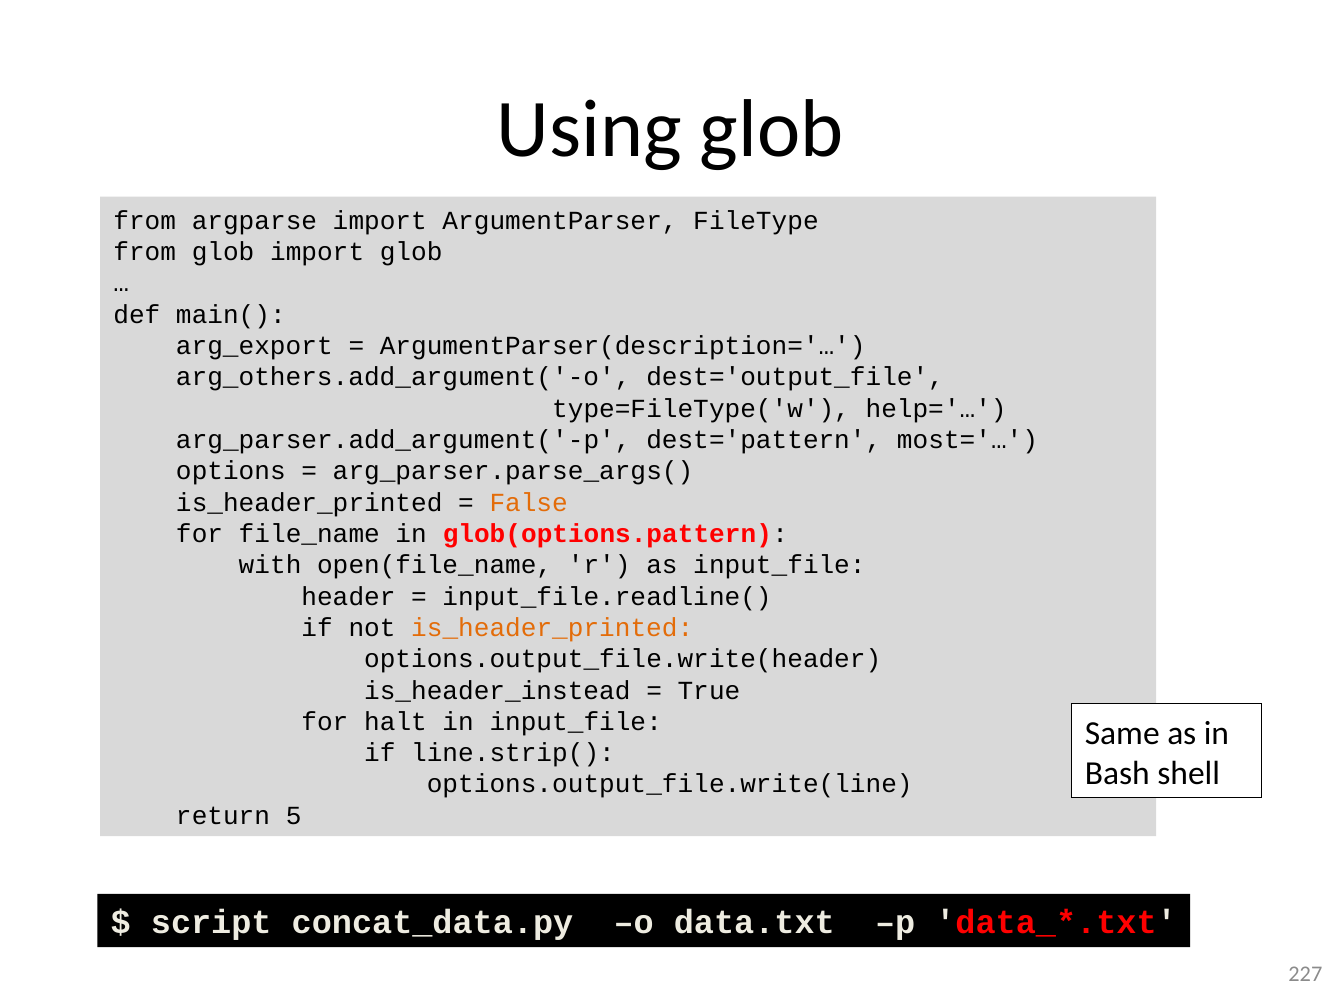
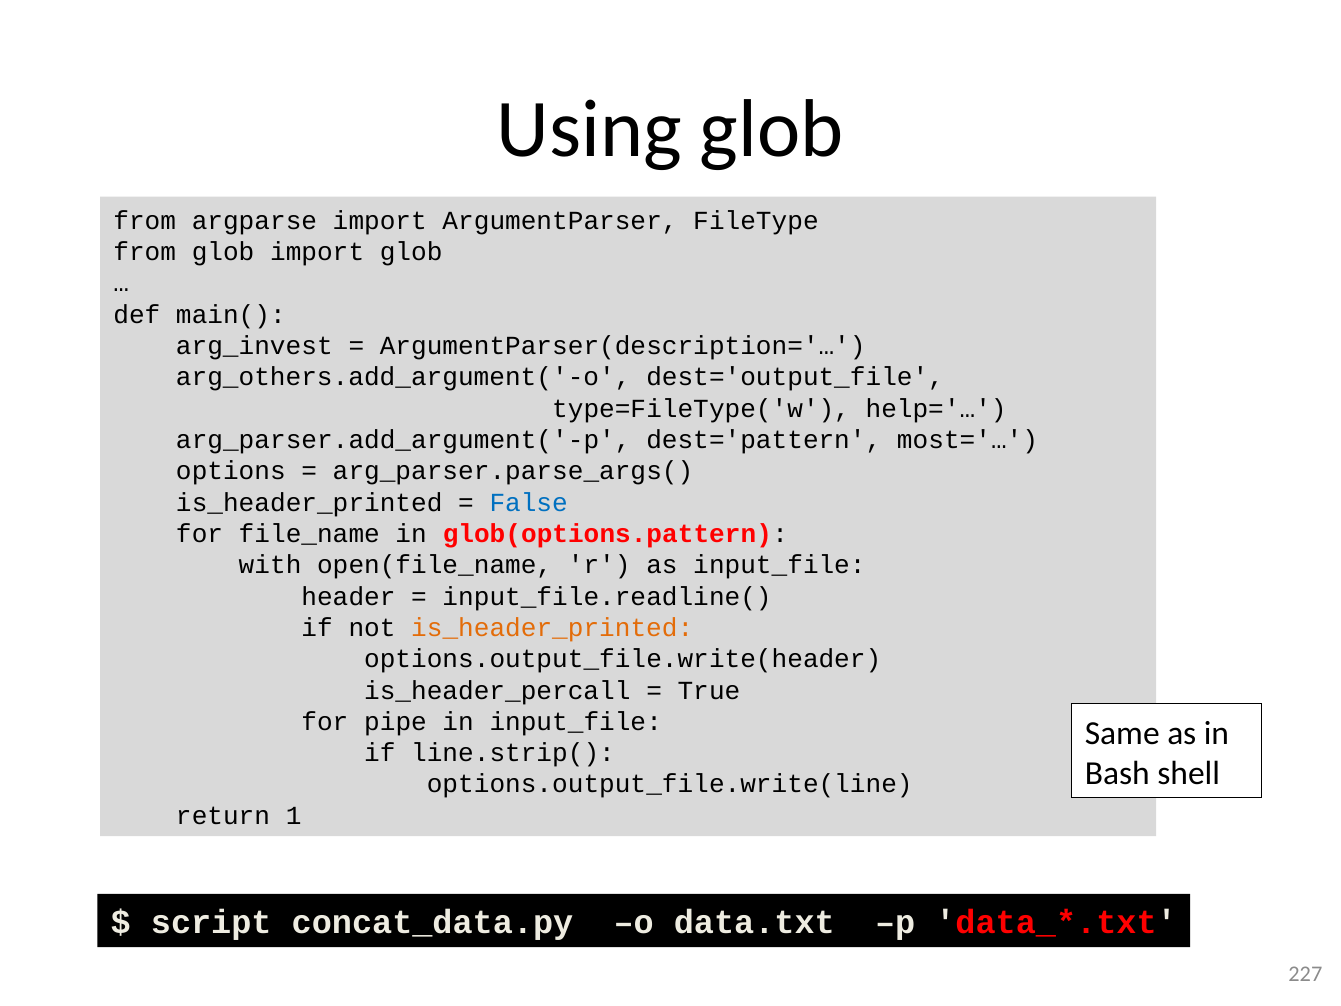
arg_export: arg_export -> arg_invest (254, 346)
False colour: orange -> blue (529, 502)
is_header_instead: is_header_instead -> is_header_percall (497, 690)
halt: halt -> pipe (395, 722)
5: 5 -> 1 (294, 815)
